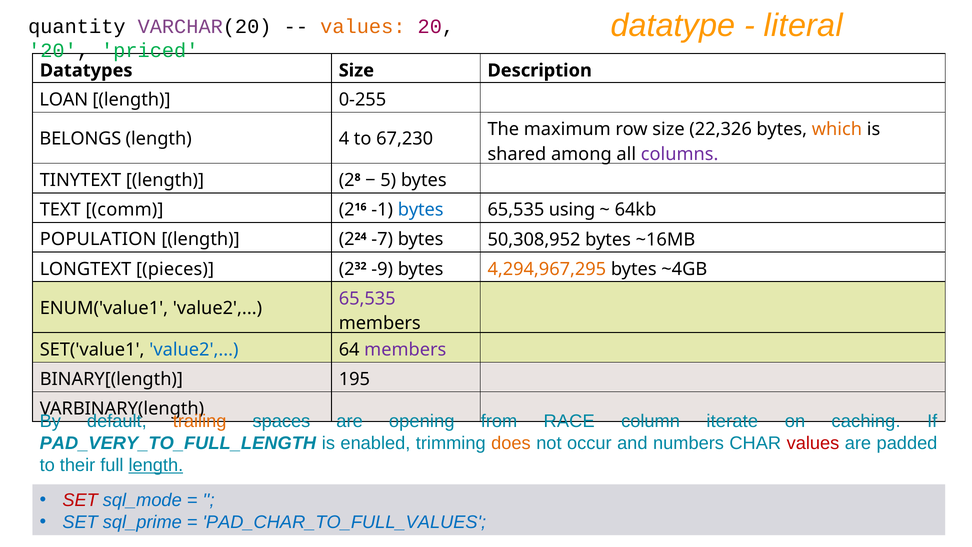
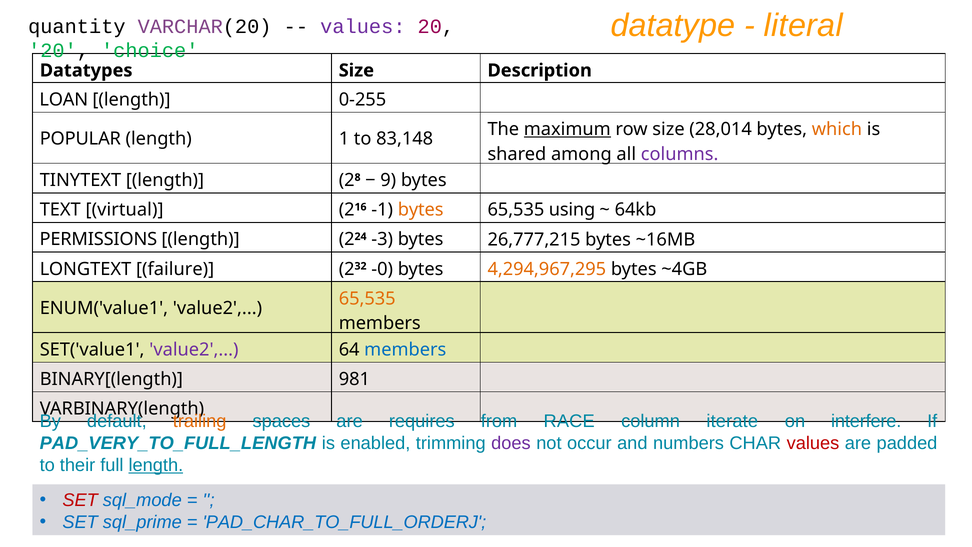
values colour: orange -> purple (363, 26)
priced: priced -> choice (150, 51)
maximum underline: none -> present (567, 129)
22,326: 22,326 -> 28,014 (721, 129)
BELONGS: BELONGS -> POPULAR (80, 139)
4: 4 -> 1 (344, 139)
67,230: 67,230 -> 83,148 (405, 139)
5: 5 -> 9 (388, 180)
comm: comm -> virtual (125, 210)
bytes colour: blue -> orange (421, 210)
POPULATION: POPULATION -> PERMISSIONS (98, 239)
-7: -7 -> -3 (382, 239)
50,308,952: 50,308,952 -> 26,777,215 (534, 239)
pieces: pieces -> failure (175, 269)
-9: -9 -> -0 (382, 269)
65,535 colour: purple -> orange (367, 298)
value2 colour: blue -> purple (194, 350)
members colour: purple -> blue (405, 350)
195: 195 -> 981 (354, 379)
opening: opening -> requires (422, 421)
caching: caching -> interfere (866, 421)
does colour: orange -> purple (511, 443)
PAD_CHAR_TO_FULL_VALUES: PAD_CHAR_TO_FULL_VALUES -> PAD_CHAR_TO_FULL_ORDERJ (344, 522)
